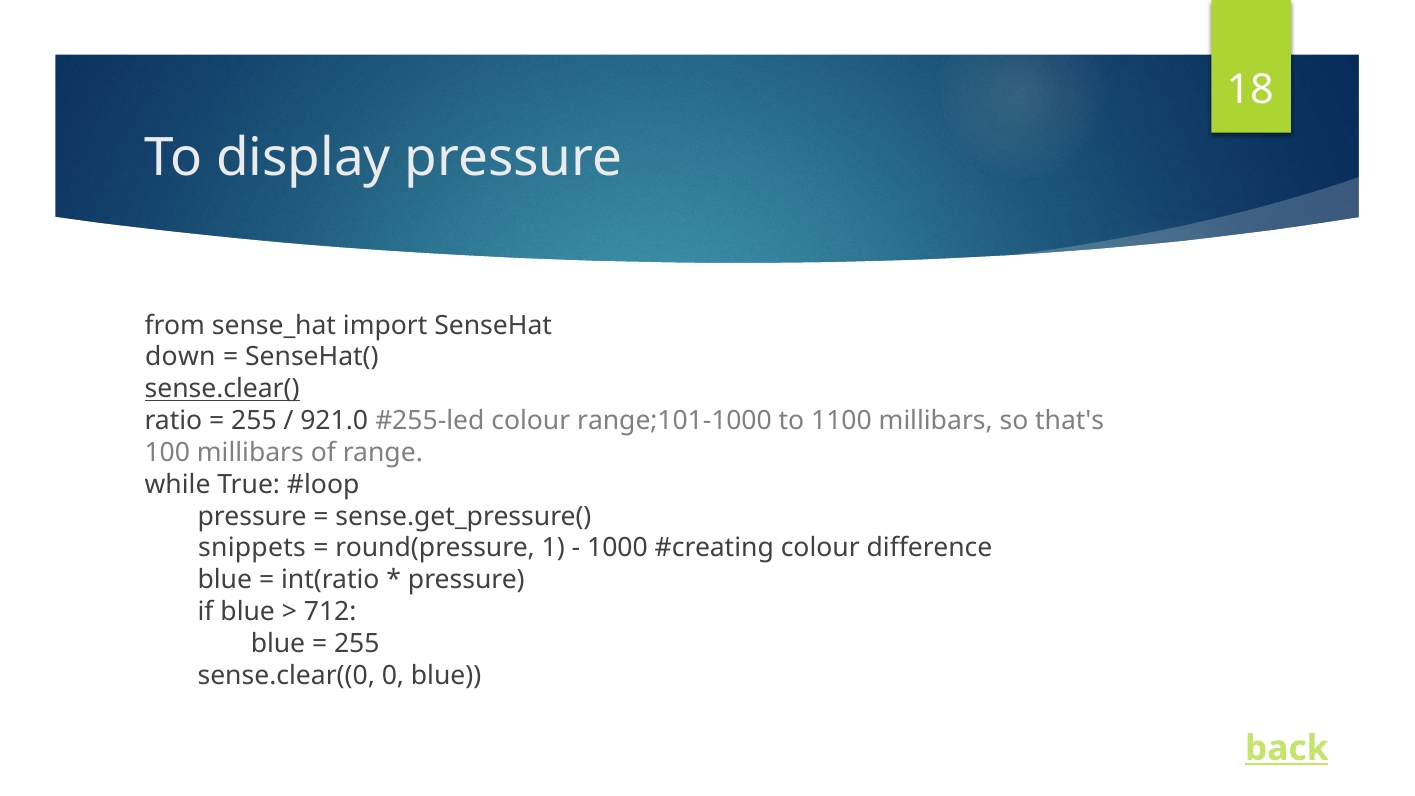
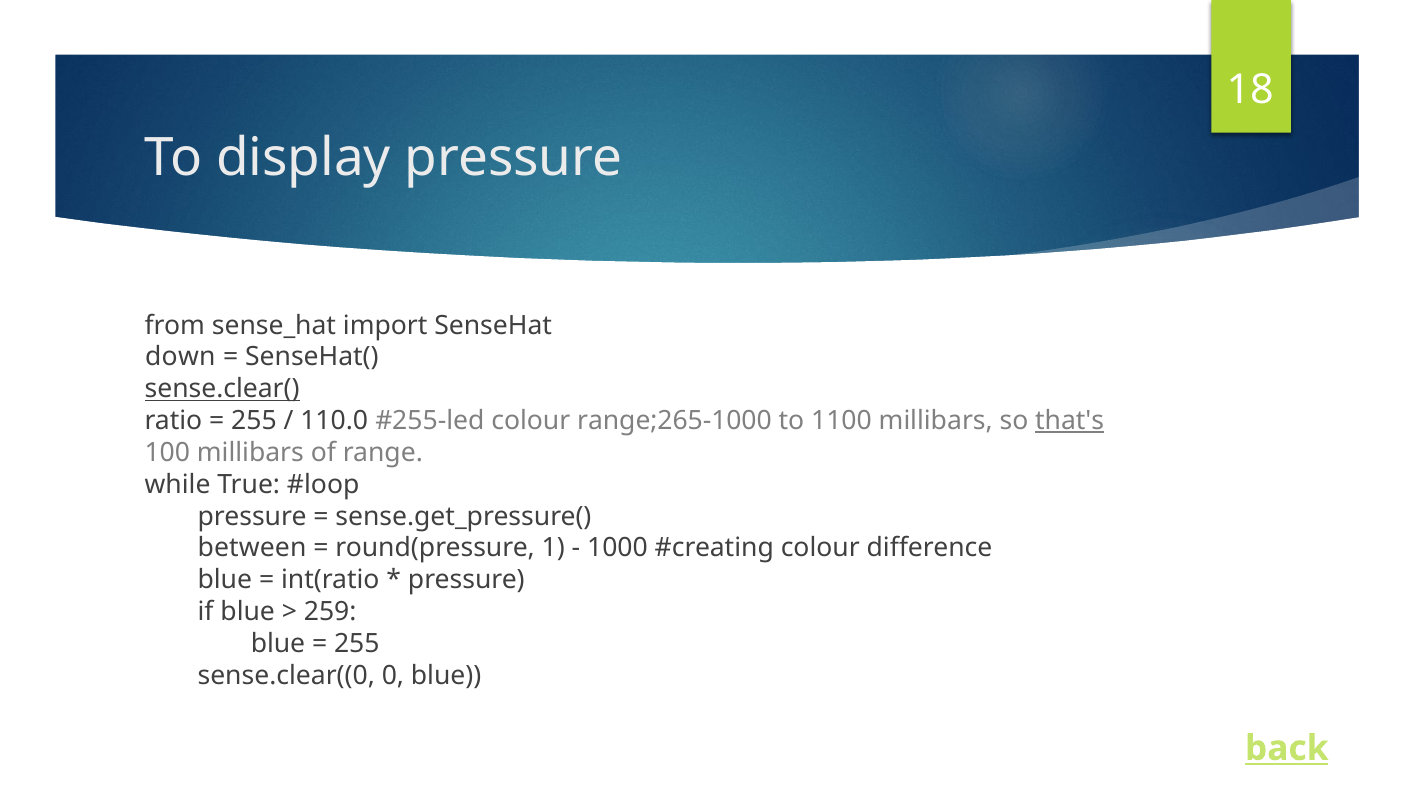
921.0: 921.0 -> 110.0 (334, 421)
range;101-1000: range;101-1000 -> range;265-1000 (674, 421)
that's underline: none -> present (1070, 421)
snippets: snippets -> between (252, 548)
712: 712 -> 259 (330, 612)
